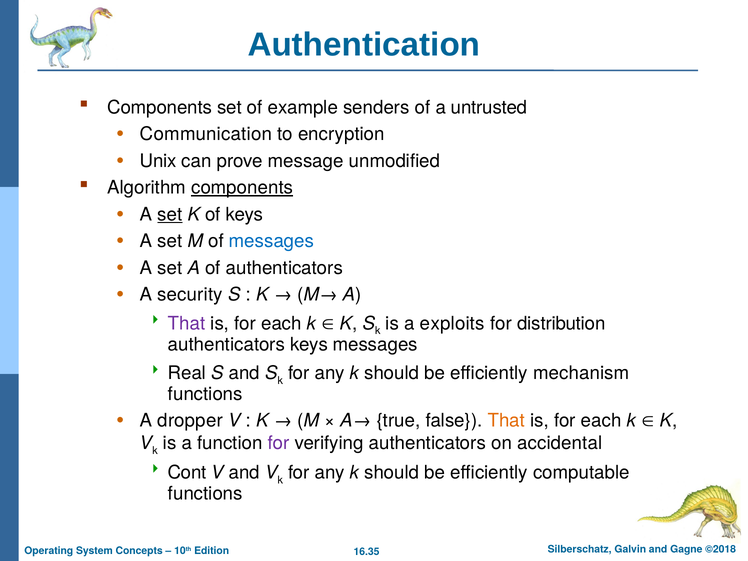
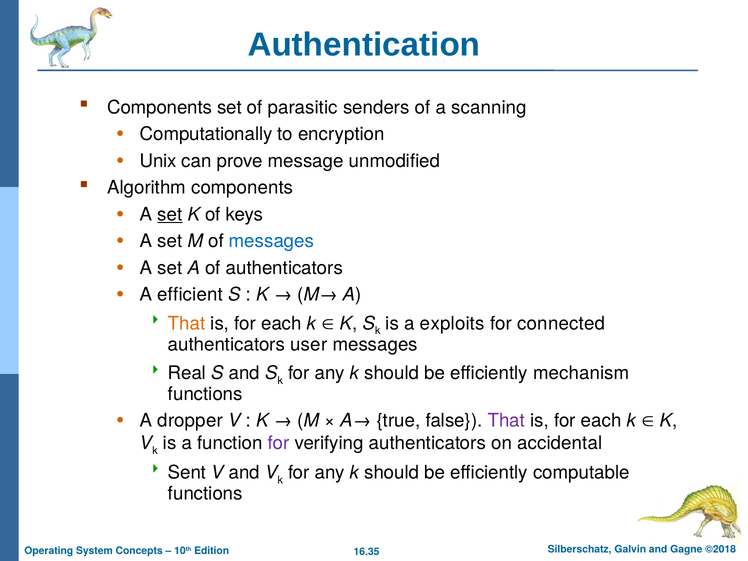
example: example -> parasitic (303, 108)
untrusted: untrusted -> scanning (489, 108)
Communication: Communication -> Computationally (206, 134)
components underline: present -> none (242, 188)
security: security -> efficient (190, 295)
That colour: purple -> orange (187, 324)
distribution: distribution -> connected (561, 324)
authenticators keys: keys -> user (309, 344)
That colour: orange -> purple (506, 421)
Cont: Cont -> Sent (187, 473)
